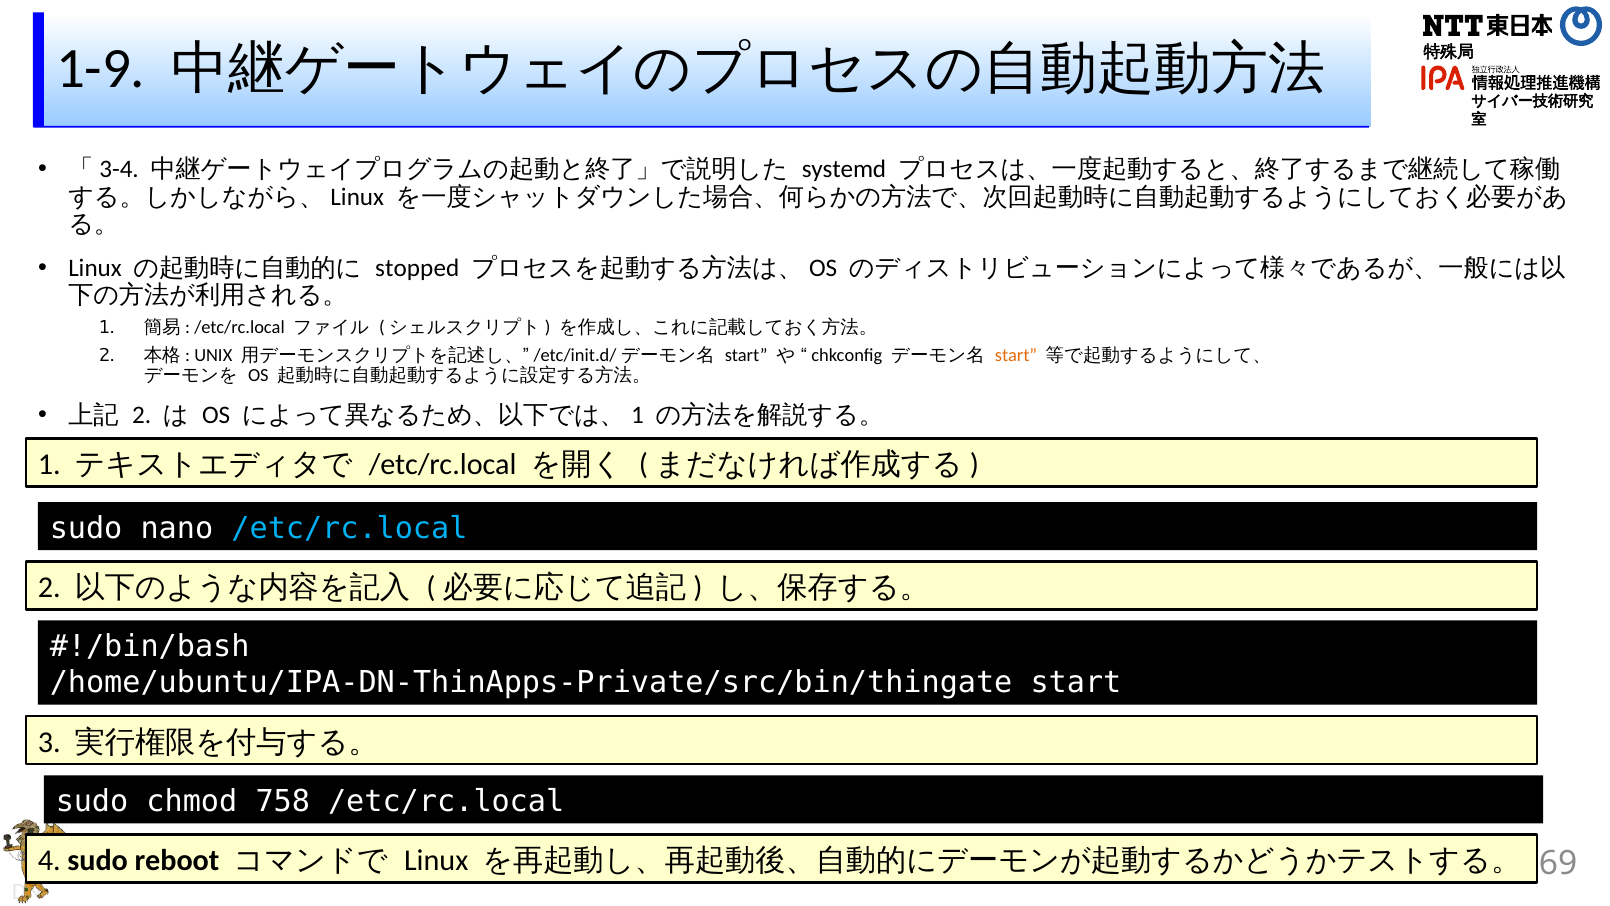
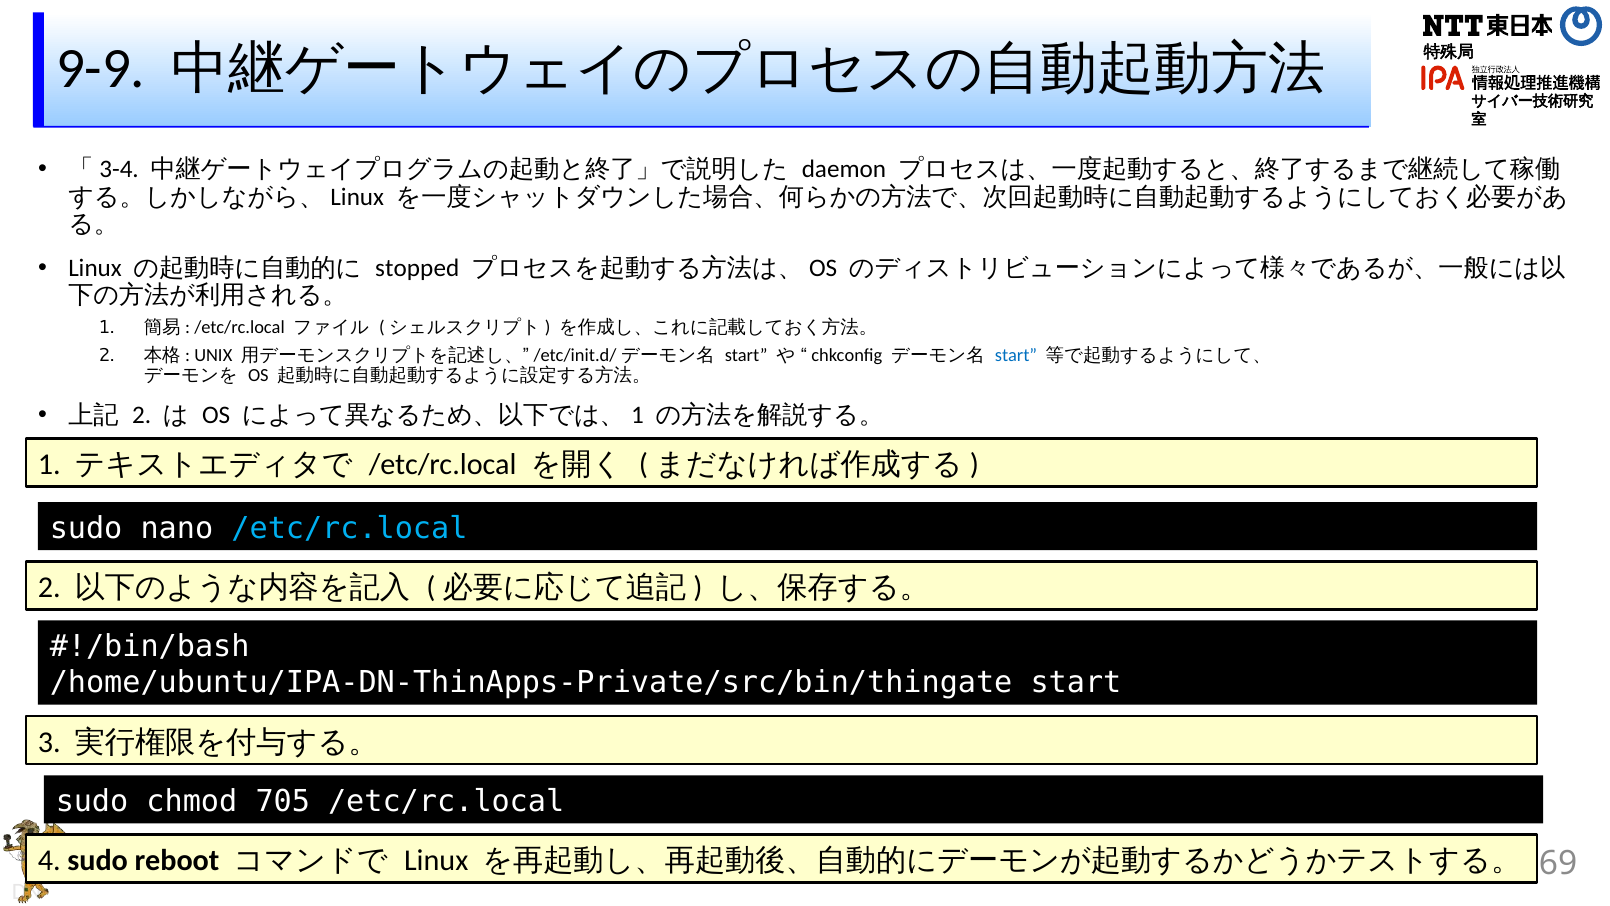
1-9: 1-9 -> 9-9 (101, 69)
systemd: systemd -> daemon (844, 169)
start colour: orange -> blue (1016, 355)
758: 758 -> 705 (283, 801)
